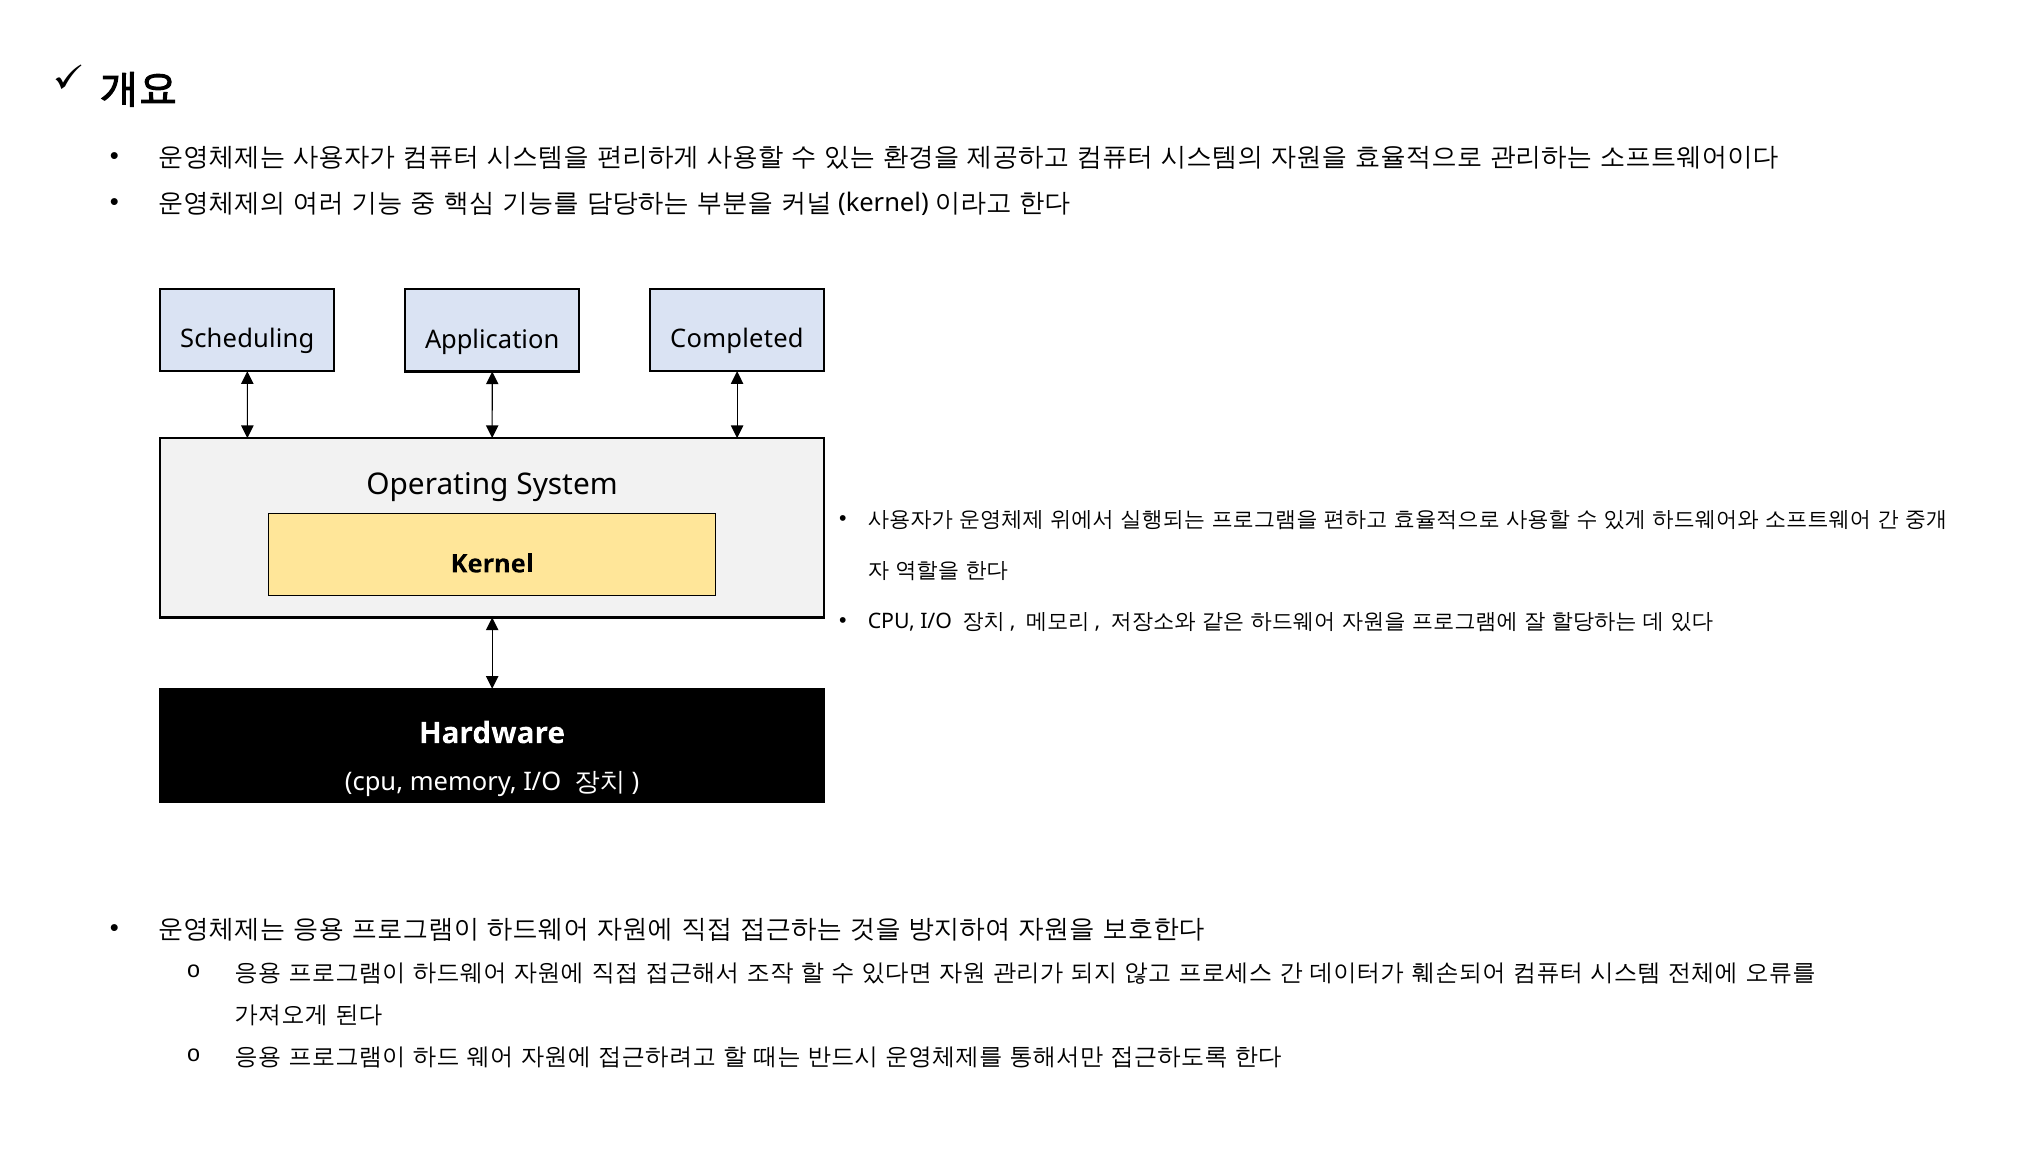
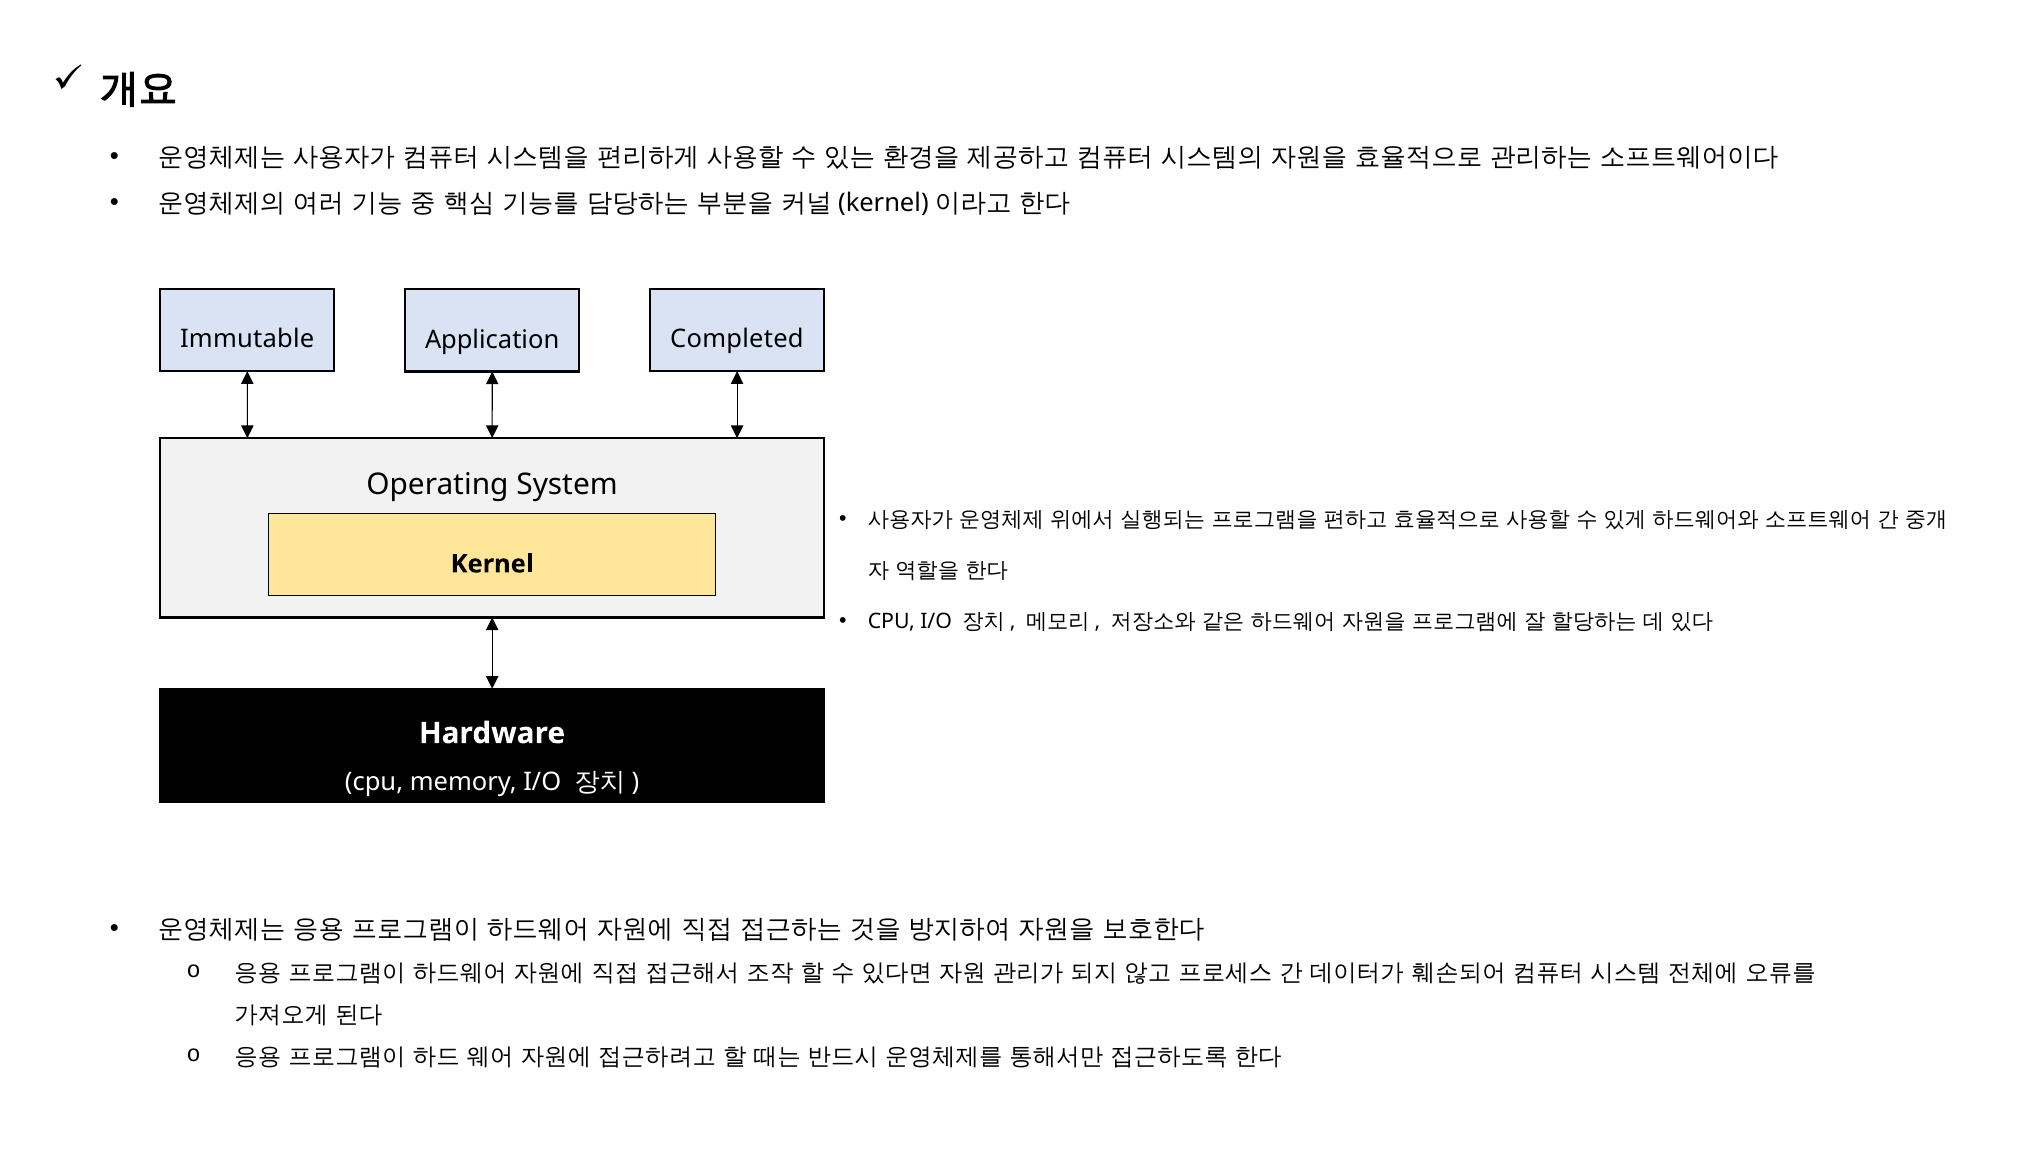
Scheduling: Scheduling -> Immutable (247, 339)
